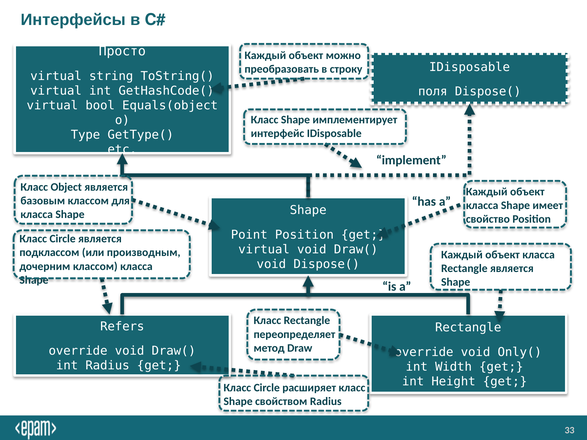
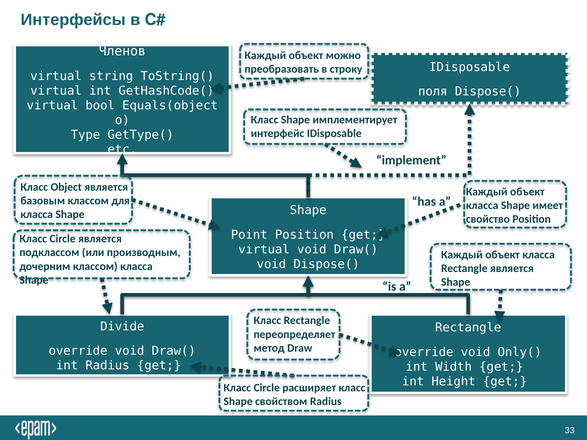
Просто: Просто -> Членов (122, 51)
Refers: Refers -> Divide (122, 327)
